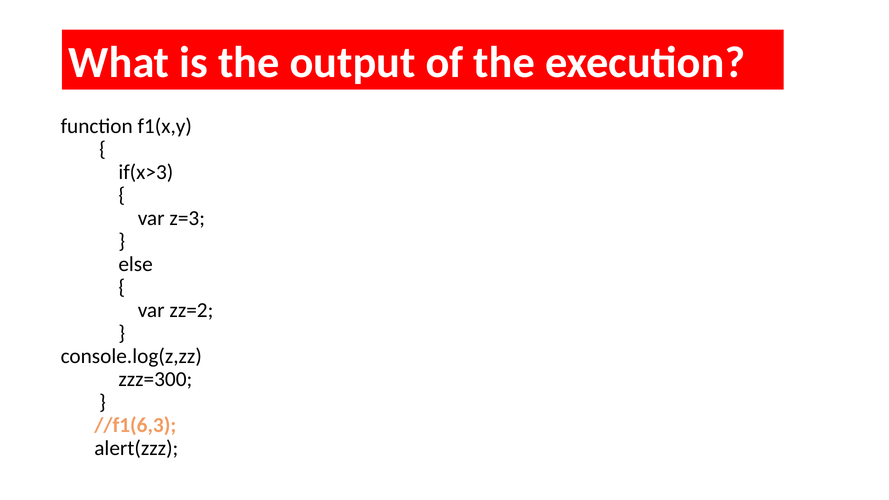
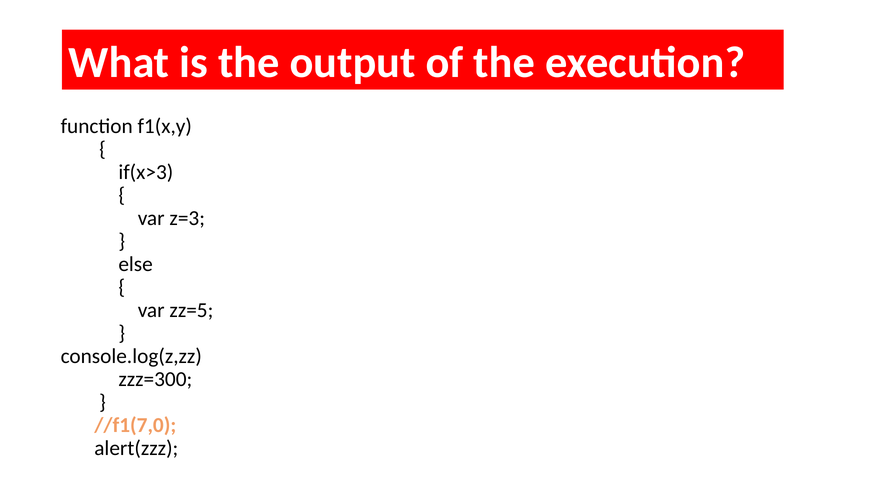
zz=2: zz=2 -> zz=5 (191, 310)
//f1(6,3: //f1(6,3 -> //f1(7,0 (135, 425)
